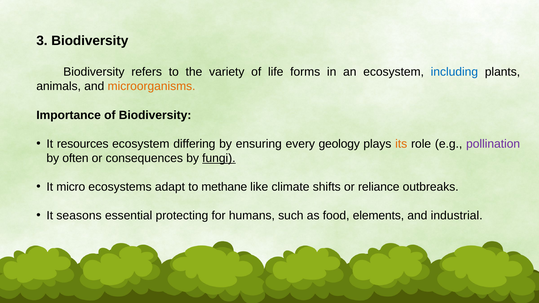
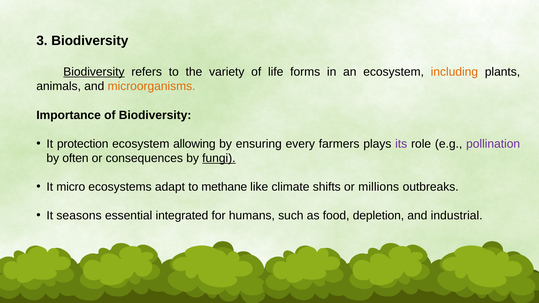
Biodiversity underline: none -> present (94, 72)
including colour: blue -> orange (454, 72)
resources: resources -> protection (83, 144)
differing: differing -> allowing (194, 144)
geology: geology -> farmers (339, 144)
its colour: orange -> purple (401, 144)
reliance: reliance -> millions (379, 187)
protecting: protecting -> integrated (182, 216)
elements: elements -> depletion (378, 216)
